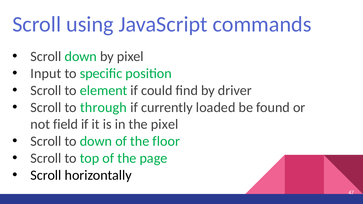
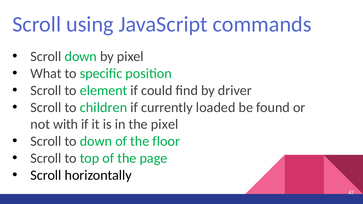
Input: Input -> What (46, 74)
through: through -> children (104, 107)
field: field -> with (66, 124)
